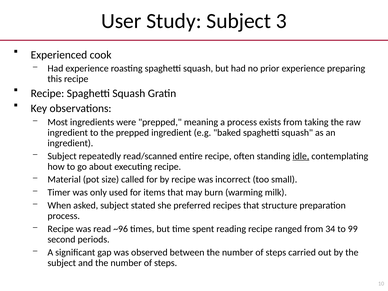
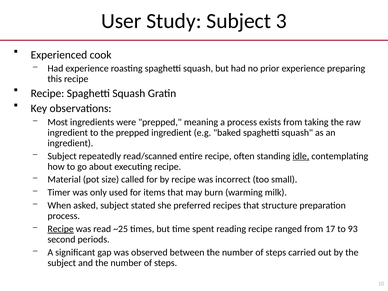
Recipe underline: none -> present (61, 229)
~96: ~96 -> ~25 (121, 229)
34: 34 -> 17 (330, 229)
99: 99 -> 93 (353, 229)
